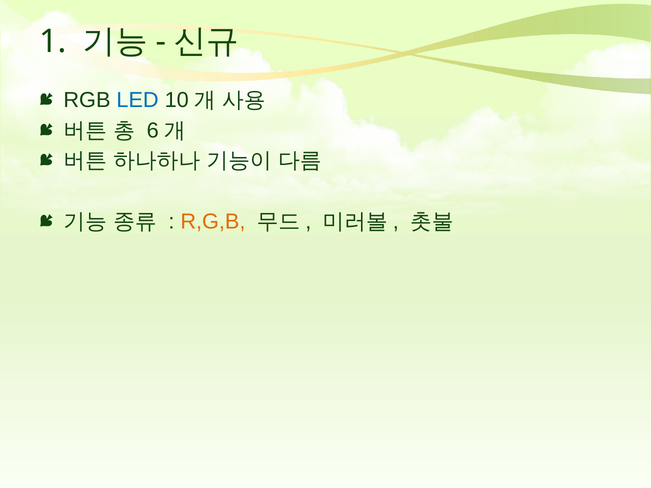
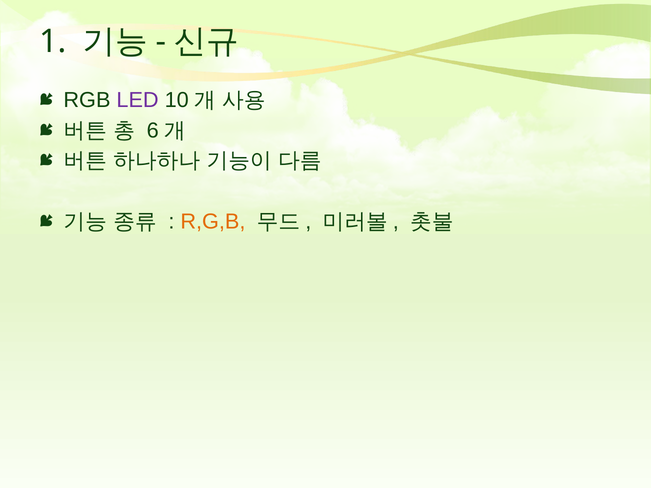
LED colour: blue -> purple (138, 100)
